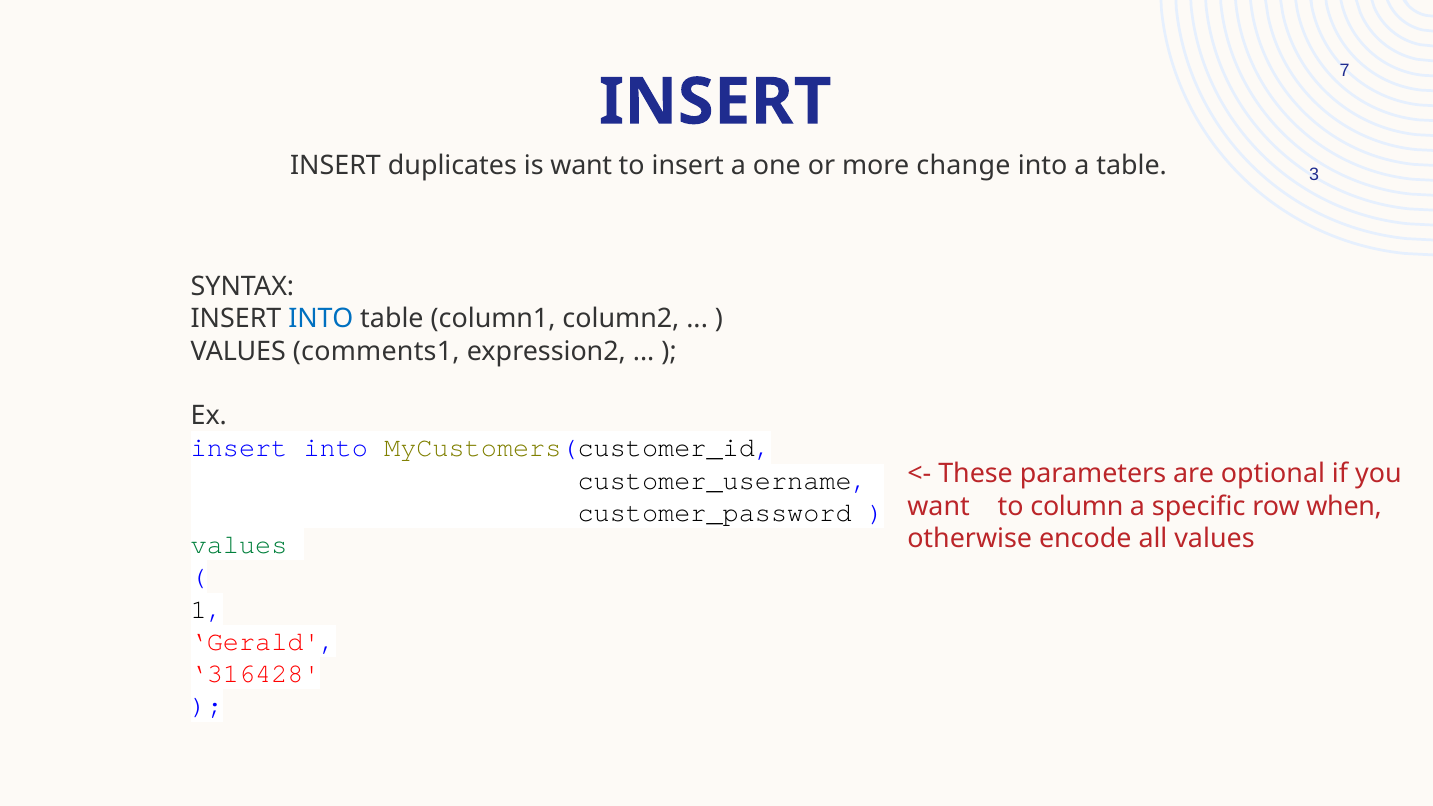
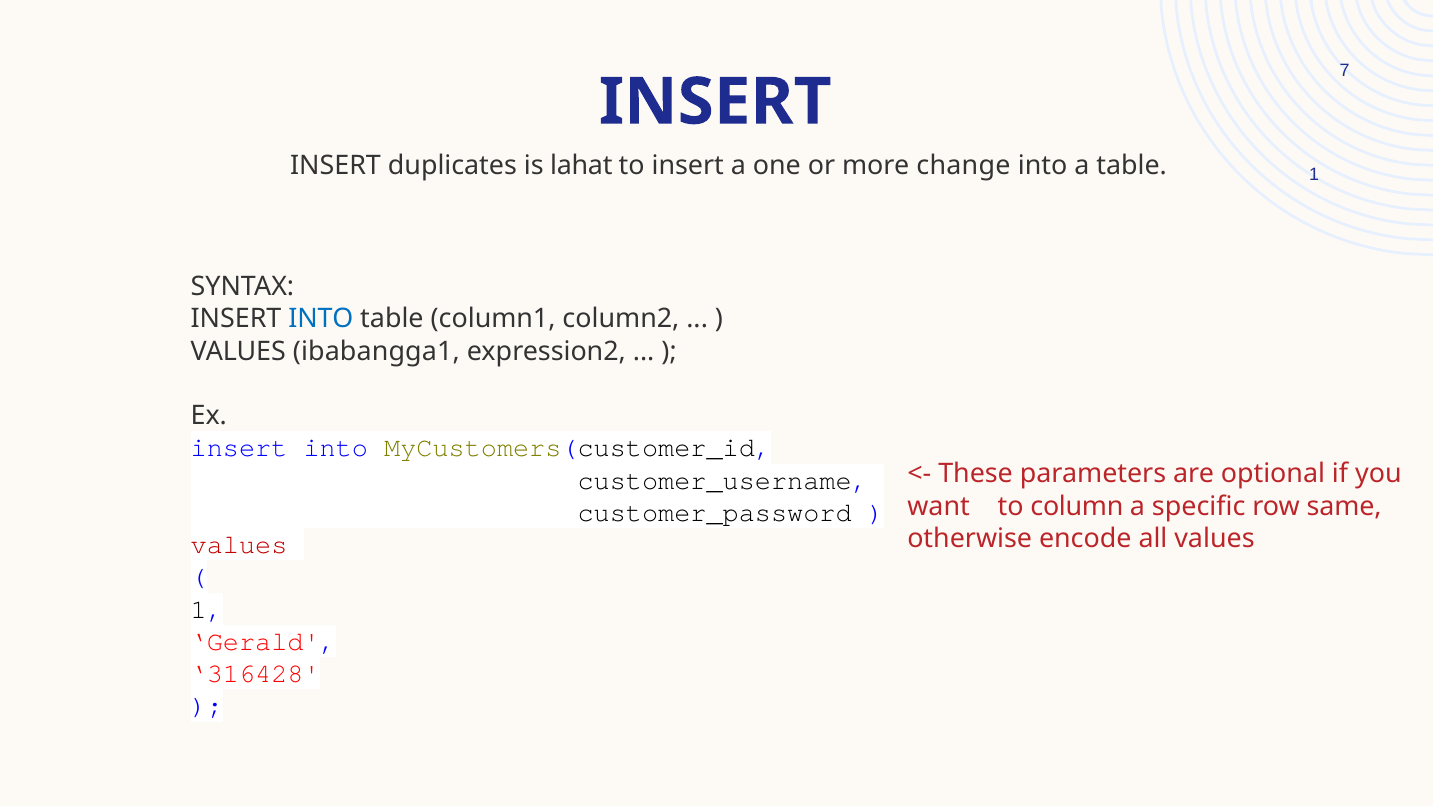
is want: want -> lahat (581, 166)
table 3: 3 -> 1 (1314, 175)
comments1: comments1 -> ibabangga1 (376, 351)
when: when -> same (1344, 506)
values colour: green -> red (239, 545)
